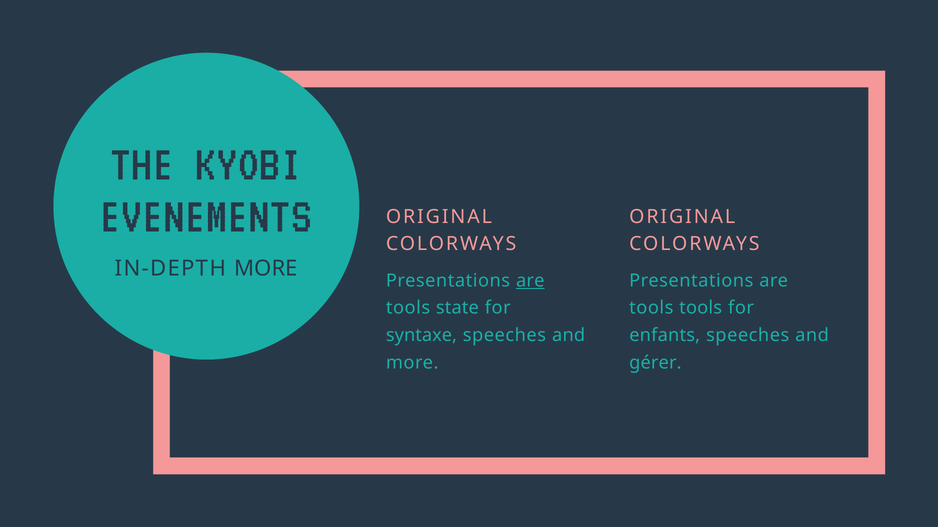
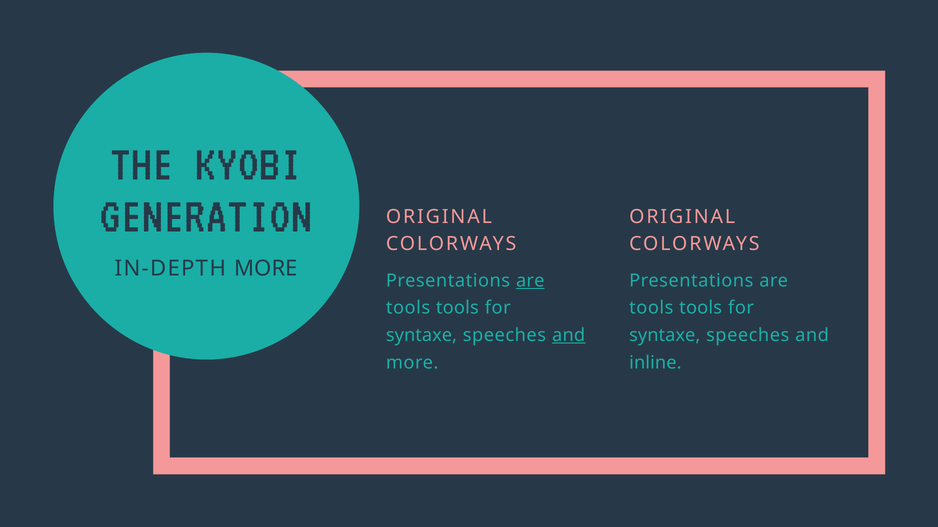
EVENEMENTS: EVENEMENTS -> GENERATION (206, 215)
state: state -> tools (457, 308)
and underline: none -> present (569, 336)
enfants: enfants -> syntaxe (665, 336)
gérer: gérer -> inline (655, 363)
